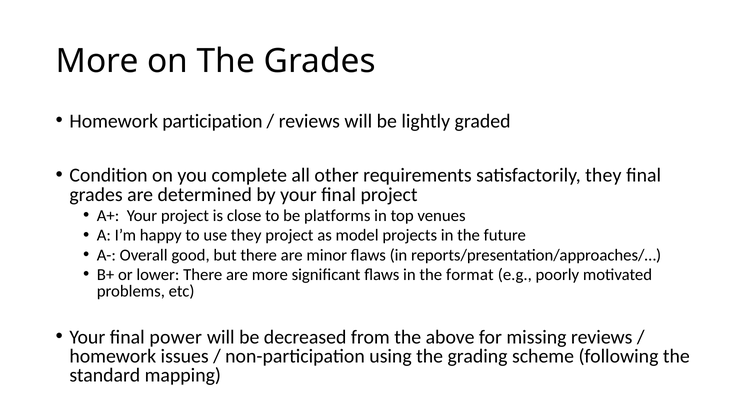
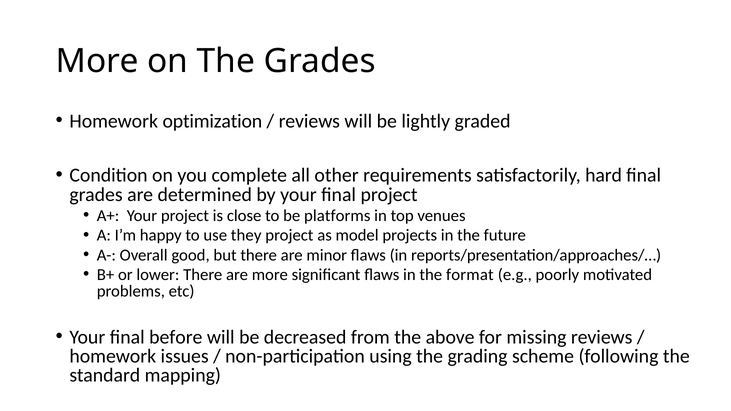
participation: participation -> optimization (212, 121)
satisfactorily they: they -> hard (604, 175)
power: power -> before (176, 337)
